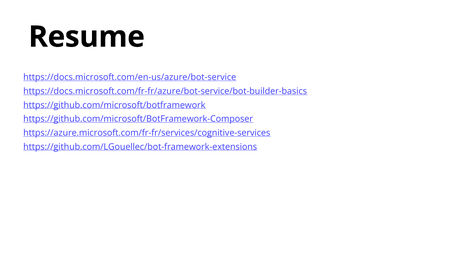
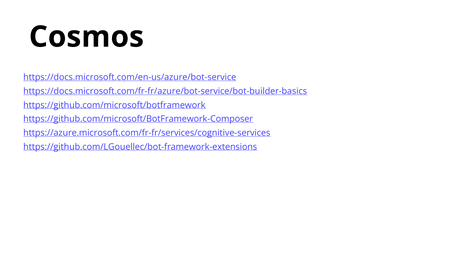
Resume: Resume -> Cosmos (86, 37)
